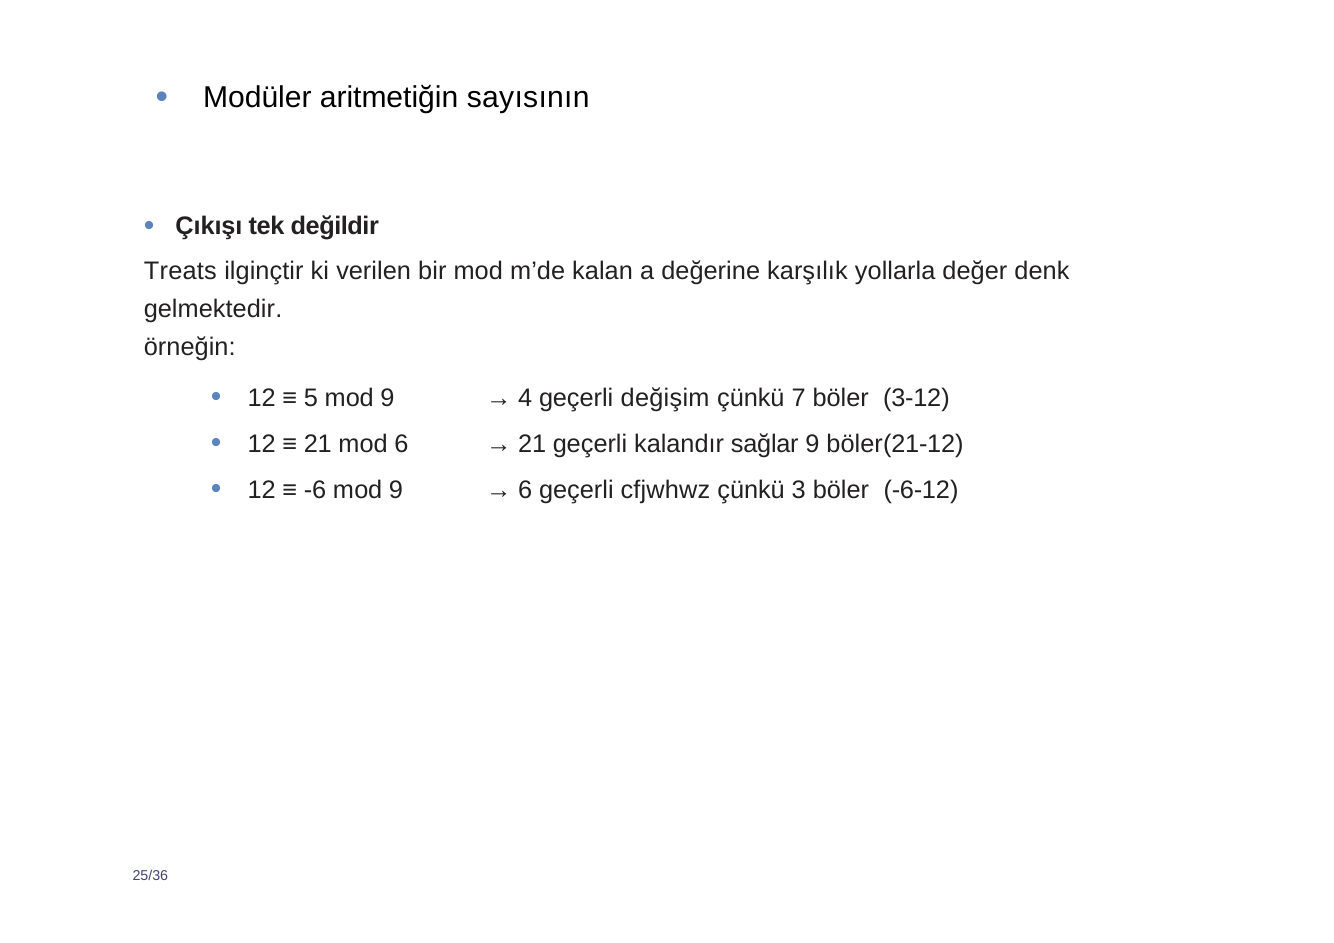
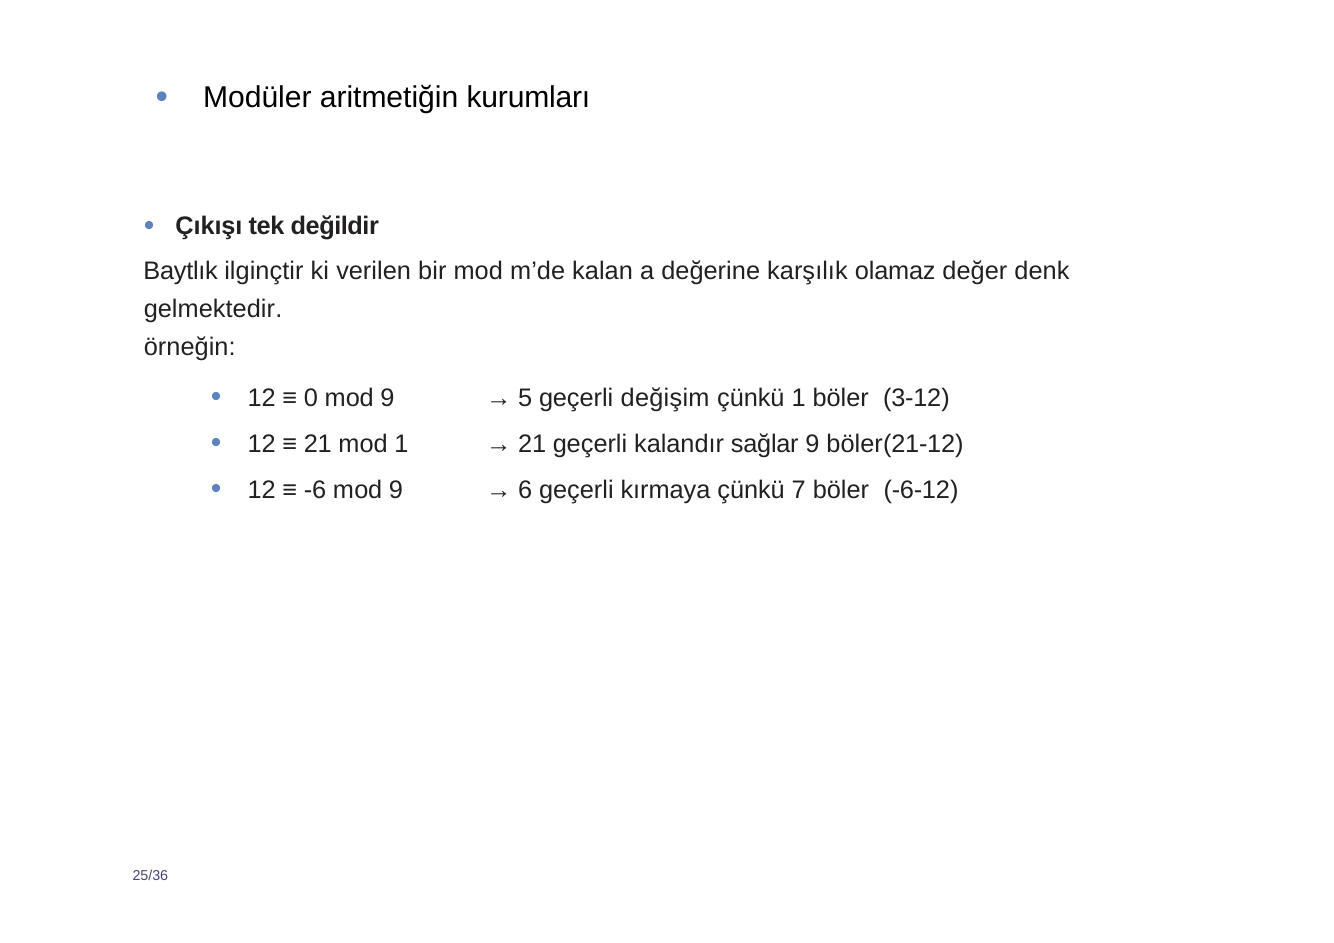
sayısının: sayısının -> kurumları (528, 98)
Treats: Treats -> Baytlık (181, 271)
yollarla: yollarla -> olamaz (895, 271)
5: 5 -> 0 (311, 398)
4: 4 -> 5 (525, 398)
çünkü 7: 7 -> 1 (799, 398)
mod 6: 6 -> 1 (401, 444)
cfjwhwz: cfjwhwz -> kırmaya (665, 490)
3: 3 -> 7 (799, 490)
